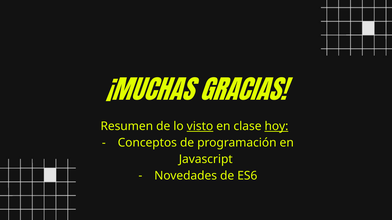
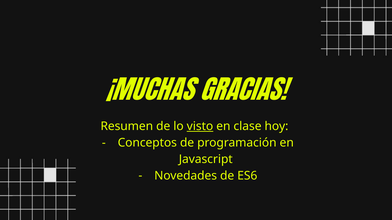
hoy underline: present -> none (276, 127)
